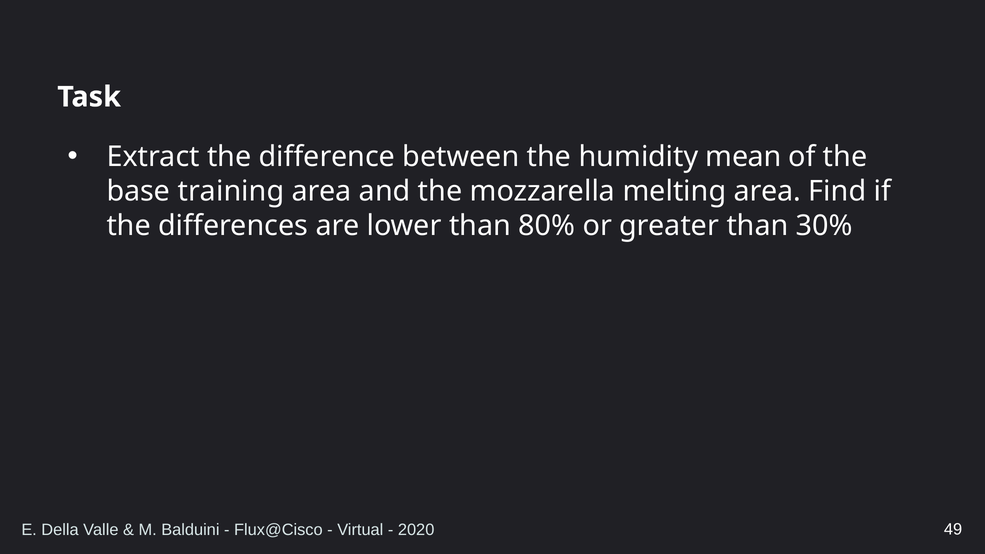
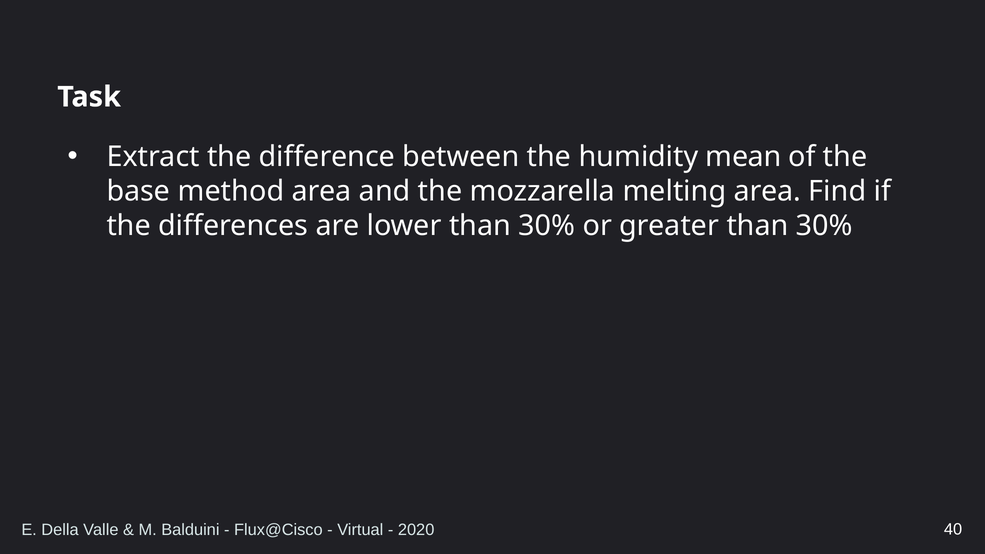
training: training -> method (231, 191)
lower than 80%: 80% -> 30% (547, 226)
49: 49 -> 40 (953, 529)
